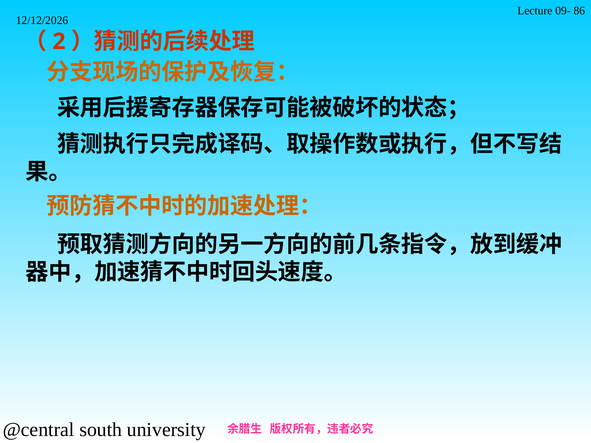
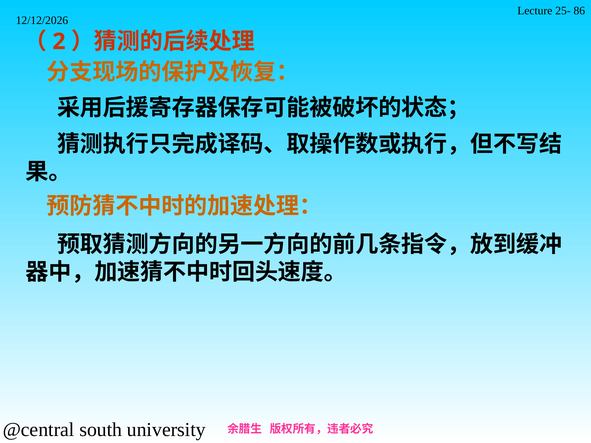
09-: 09- -> 25- (563, 11)
